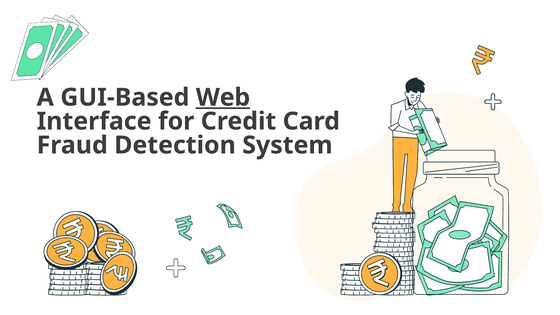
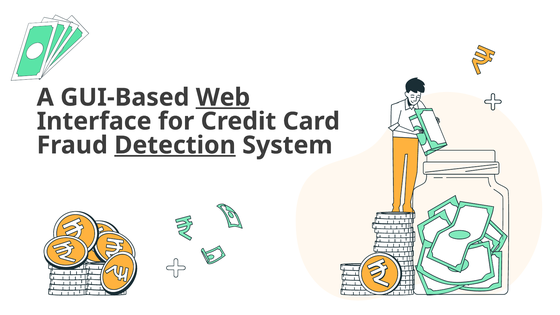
Detection underline: none -> present (175, 145)
